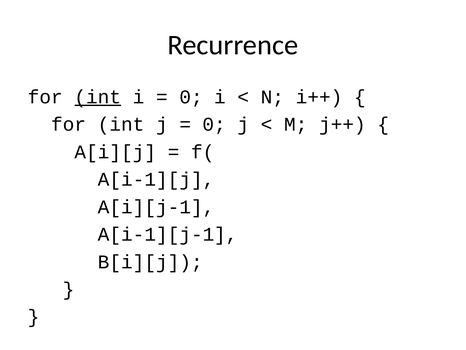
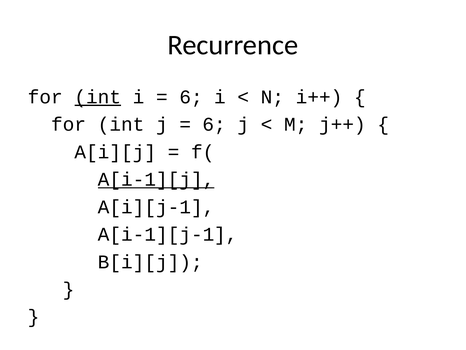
0: 0 -> 6 (191, 97)
0: 0 -> 6 (214, 124)
A[i-1][j underline: none -> present (156, 179)
